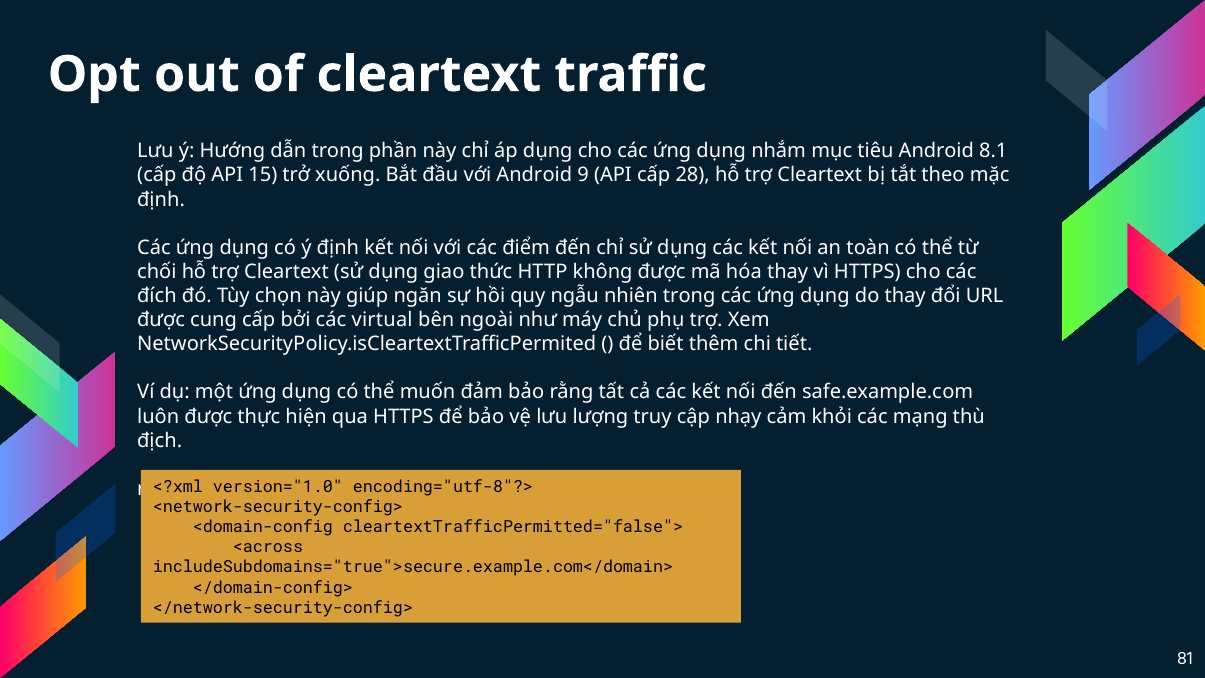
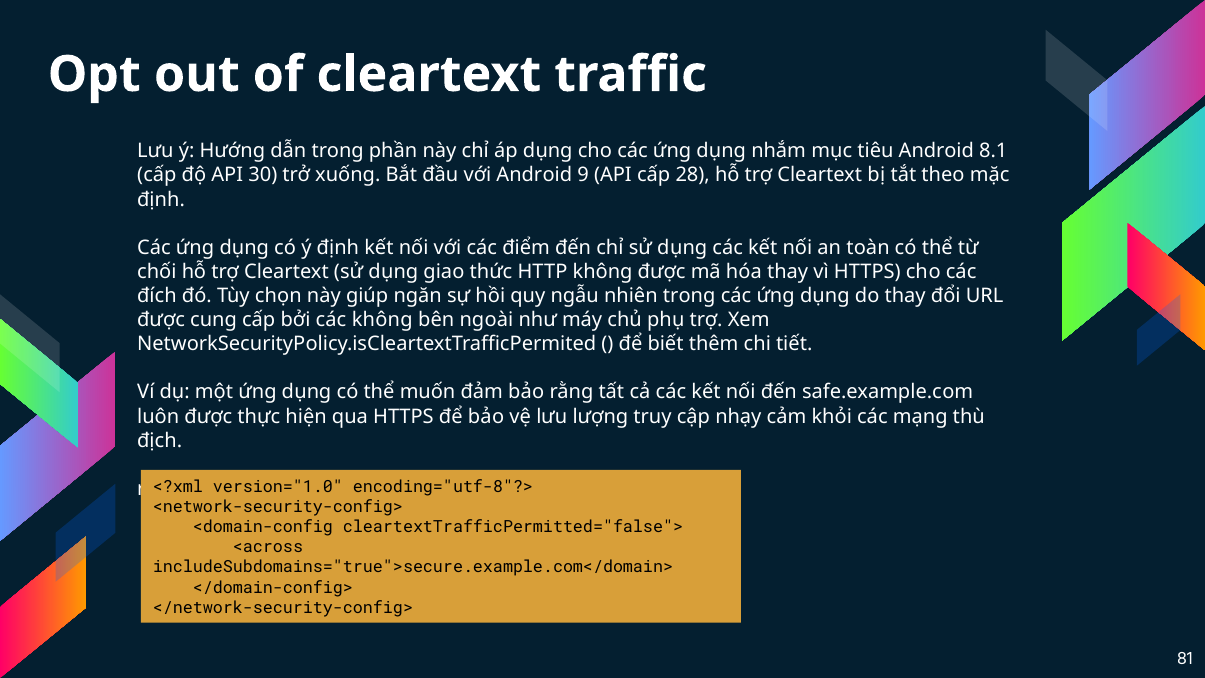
15: 15 -> 30 (263, 175)
các virtual: virtual -> không (382, 320)
